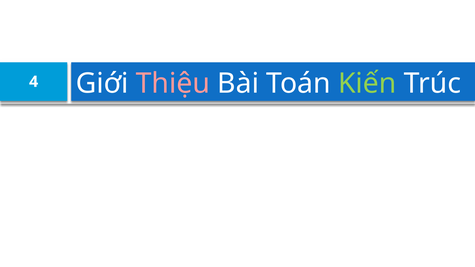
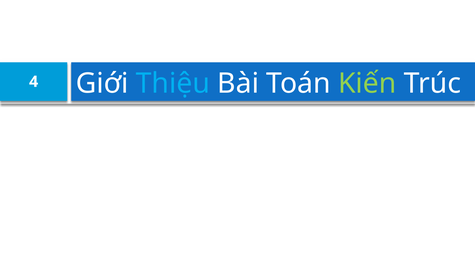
Thiệu colour: pink -> light blue (173, 84)
